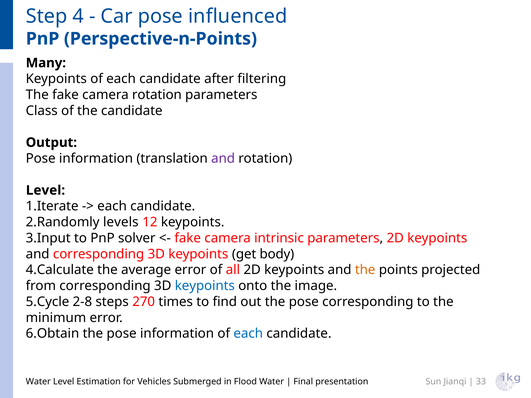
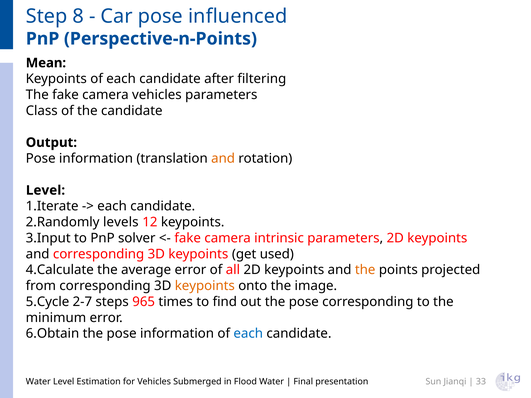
4: 4 -> 8 (78, 16)
Many: Many -> Mean (46, 63)
camera rotation: rotation -> vehicles (157, 95)
and colour: purple -> orange (223, 159)
body: body -> used (277, 254)
keypoints colour: blue -> orange (205, 286)
2-8: 2-8 -> 2-7 (82, 302)
270: 270 -> 965 (144, 302)
